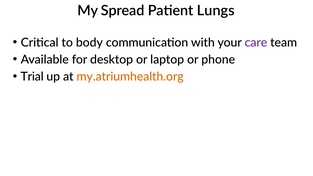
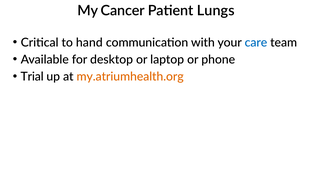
Spread: Spread -> Cancer (123, 11)
body: body -> hand (89, 43)
care colour: purple -> blue (256, 43)
